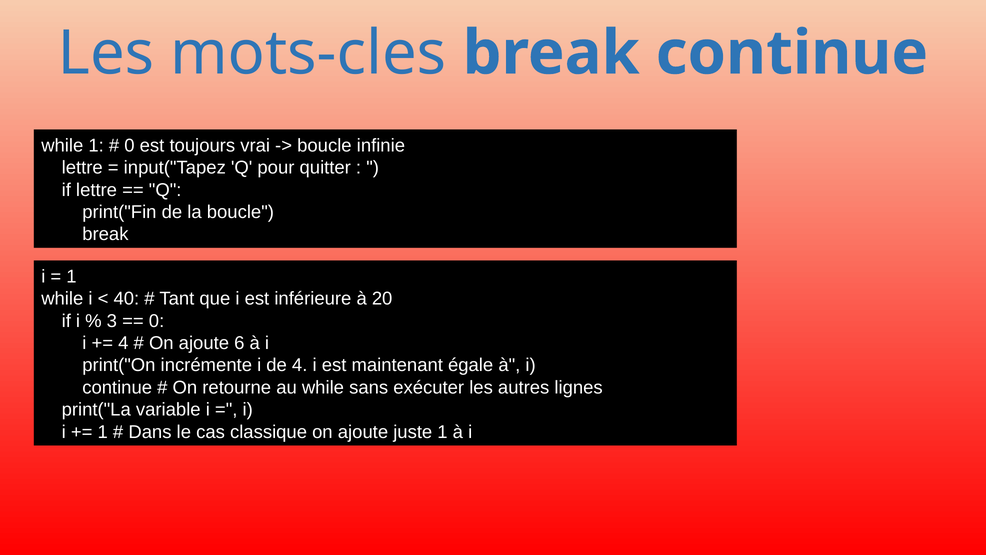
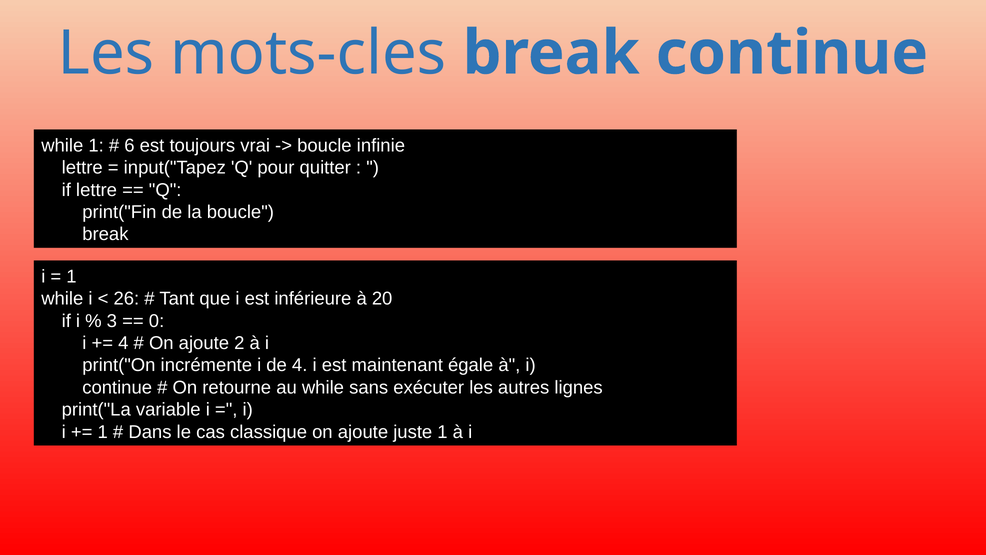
0: 0 -> 6 (129, 145)
40: 40 -> 26 (126, 299)
6: 6 -> 2 (239, 343)
